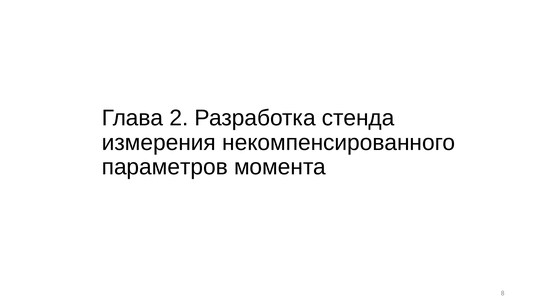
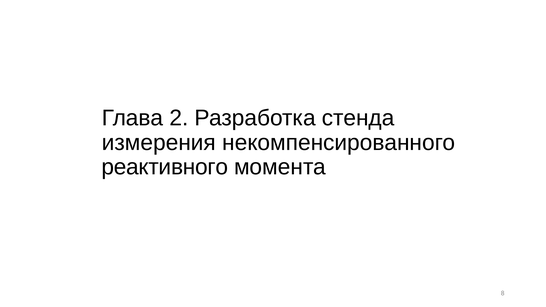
параметров: параметров -> реактивного (165, 167)
